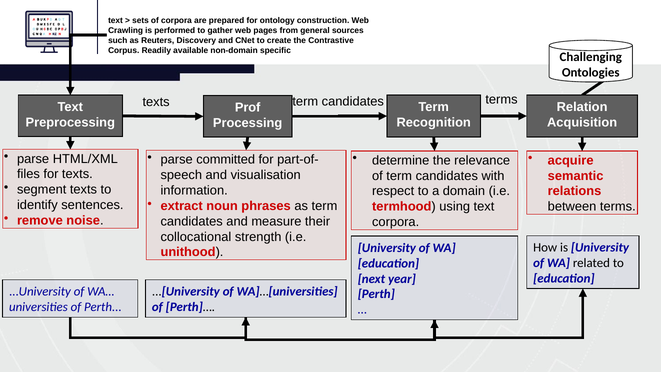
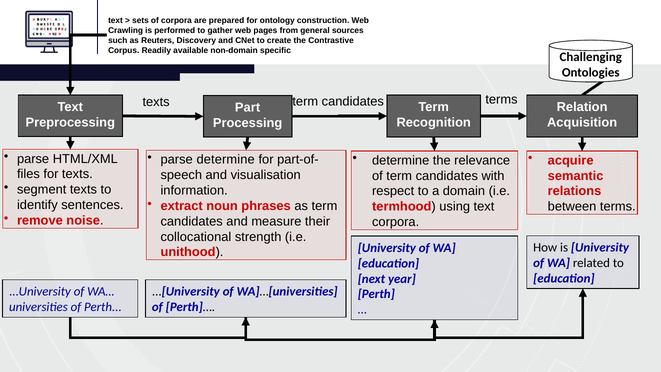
Prof: Prof -> Part (248, 107)
parse committed: committed -> determine (226, 159)
